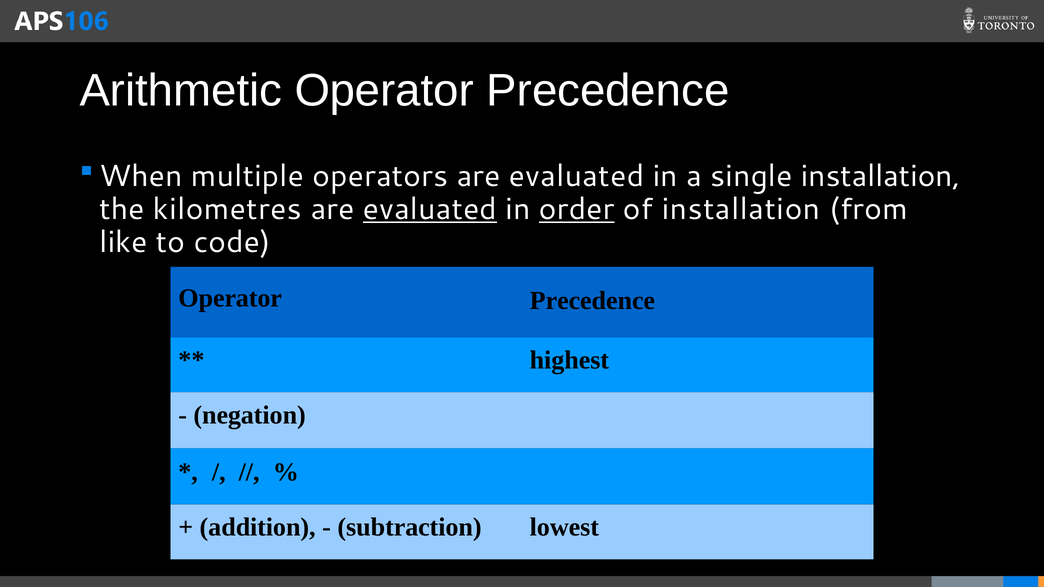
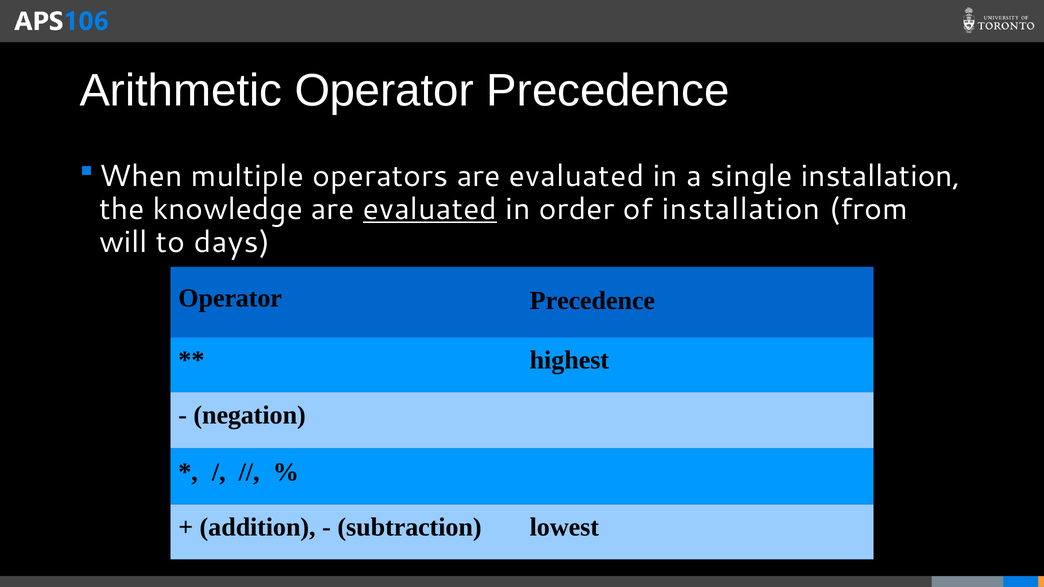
kilometres: kilometres -> knowledge (228, 209)
order underline: present -> none (577, 209)
like: like -> will (123, 242)
code: code -> days (232, 242)
